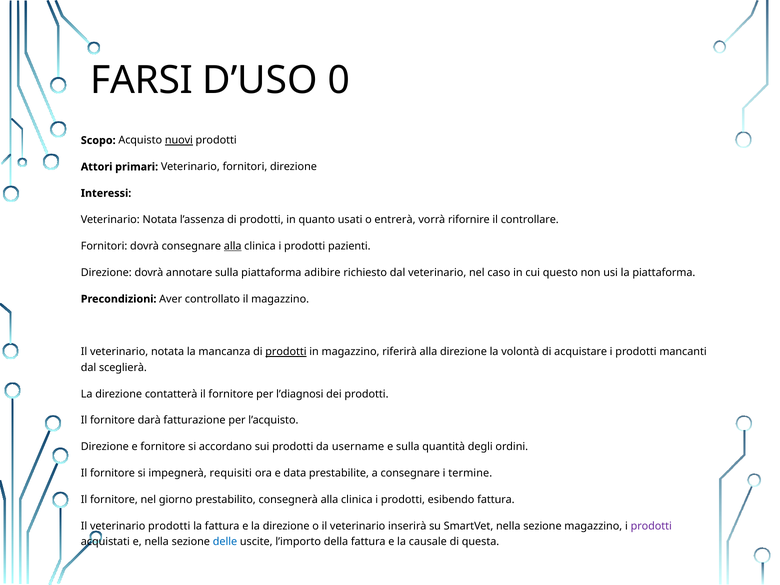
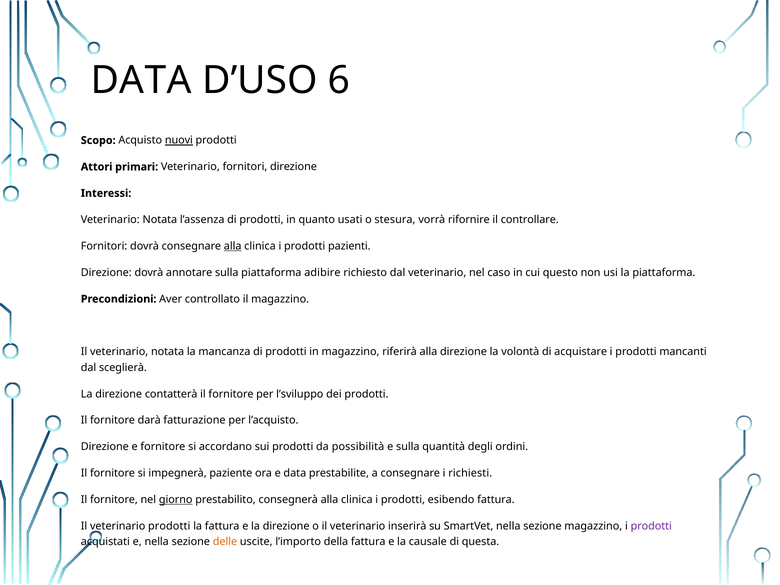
FARSI: FARSI -> DATA (141, 80)
0: 0 -> 6 (339, 80)
entrerà: entrerà -> stesura (395, 220)
prodotti underline: present -> none (286, 352)
l’diagnosi: l’diagnosi -> l’sviluppo (300, 394)
username: username -> possibilità (358, 447)
requisiti: requisiti -> paziente (231, 473)
termine: termine -> richiesti (470, 473)
giorno underline: none -> present (176, 500)
delle colour: blue -> orange (225, 542)
